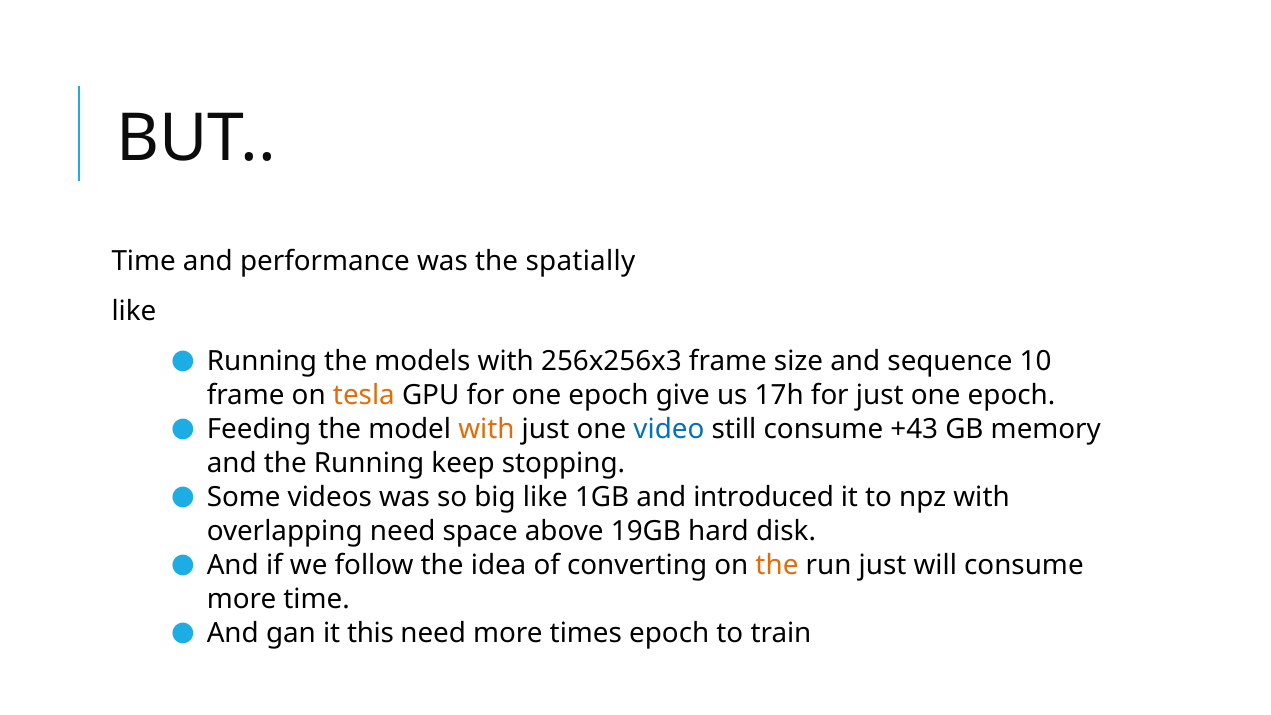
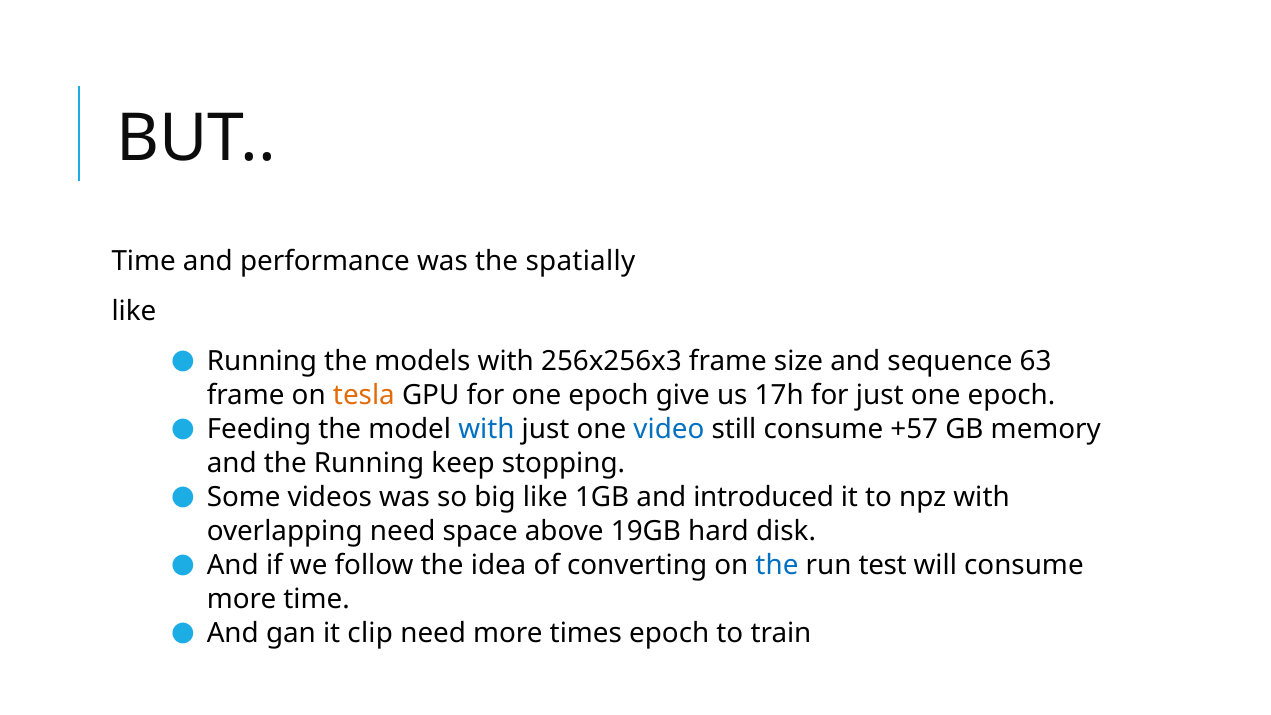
10: 10 -> 63 (1036, 361)
with colour: orange -> blue (486, 429)
+43: +43 -> +57 (914, 429)
the colour: orange -> blue (777, 565)
run just: just -> test (883, 565)
this: this -> clip (370, 633)
